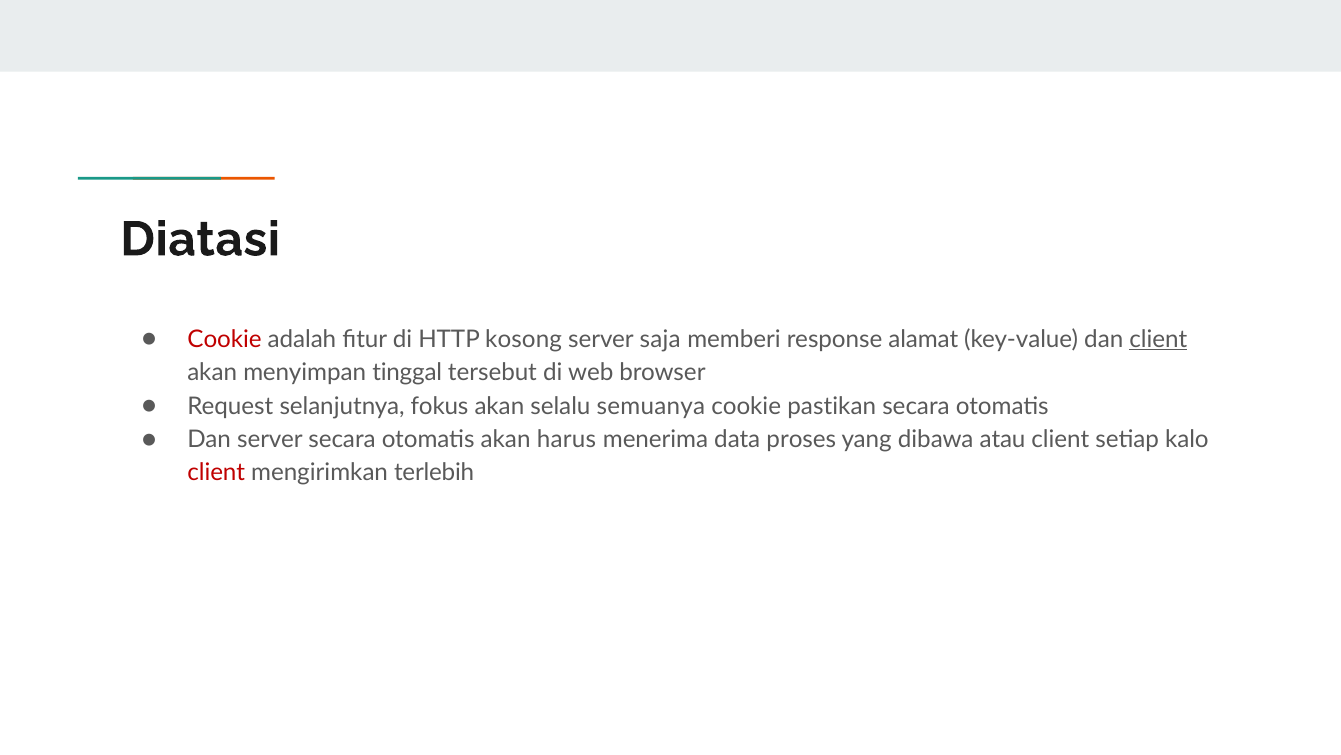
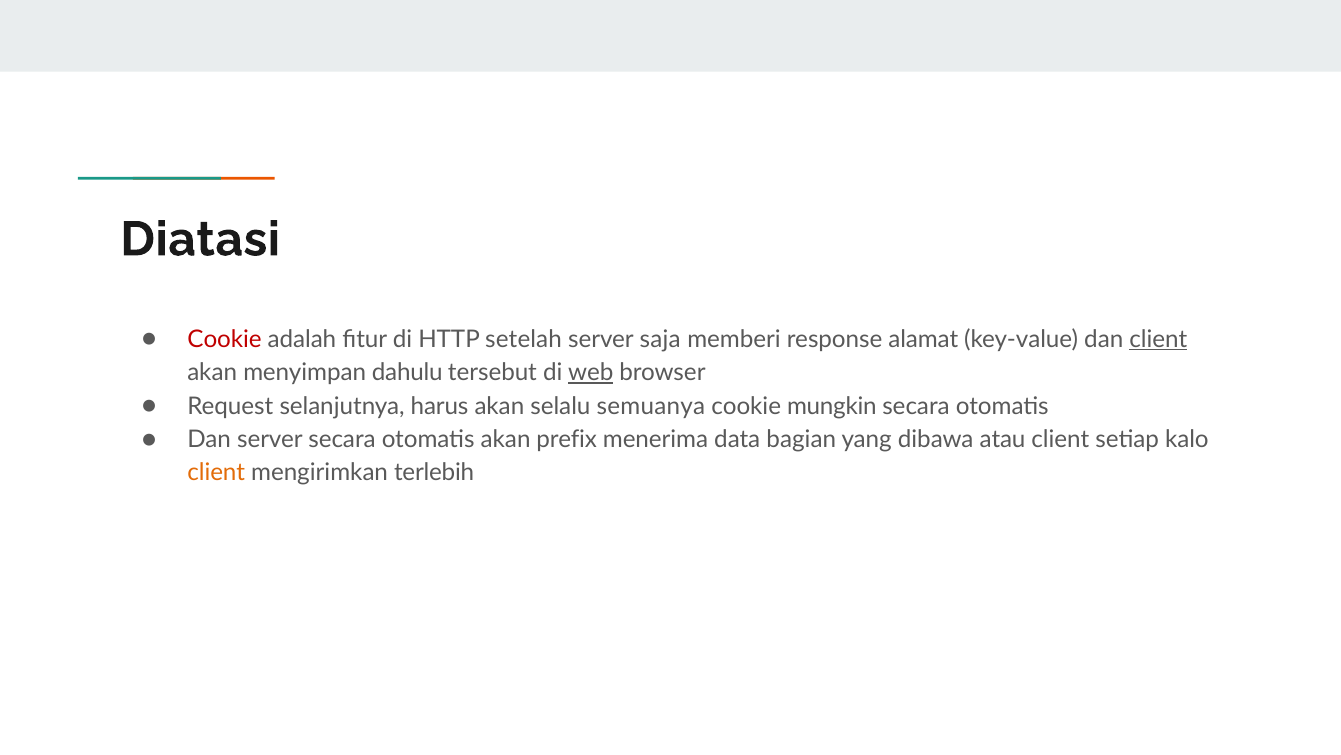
kosong: kosong -> setelah (524, 339)
tinggal: tinggal -> dahulu (407, 372)
web underline: none -> present (591, 372)
fokus: fokus -> harus (440, 406)
pastikan: pastikan -> mungkin (832, 406)
harus: harus -> prefix (567, 439)
proses: proses -> bagian (801, 439)
client colour: red -> orange (216, 473)
